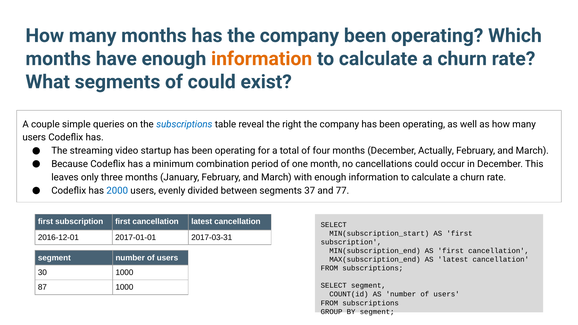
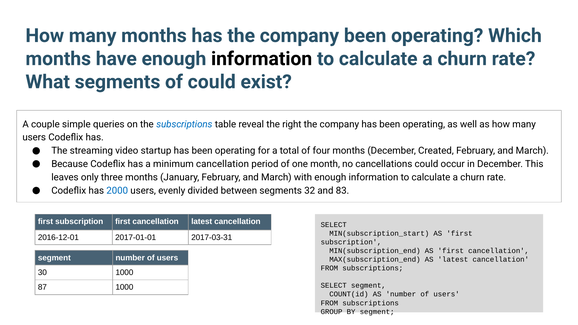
information colour: orange -> black (262, 59)
Actually: Actually -> Created (436, 151)
minimum combination: combination -> cancellation (222, 164)
37: 37 -> 32 (310, 191)
77: 77 -> 83 (342, 191)
